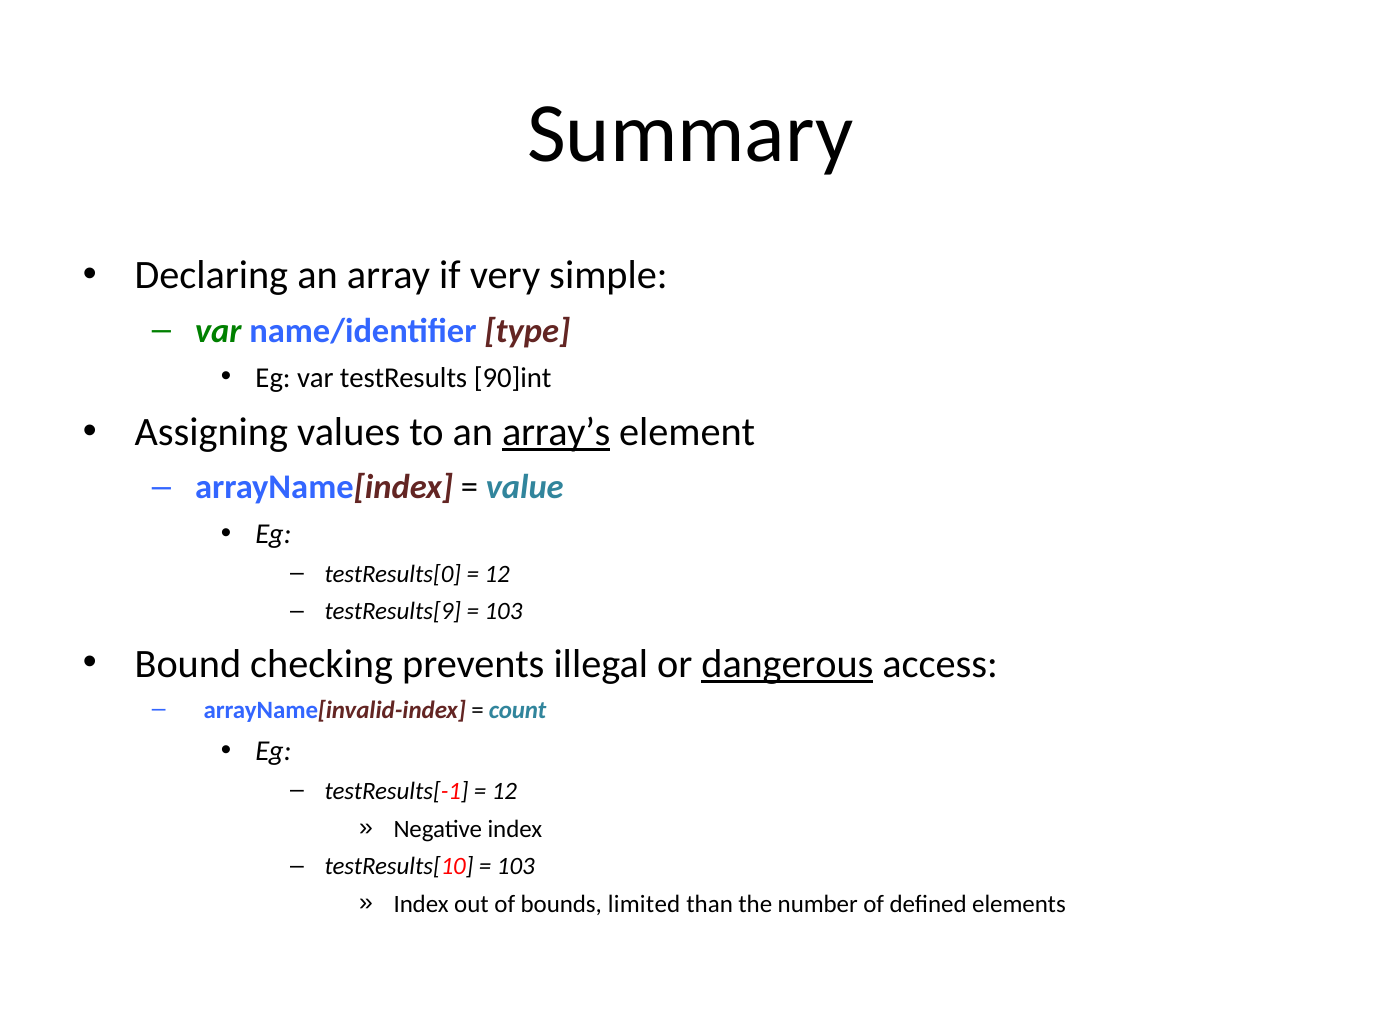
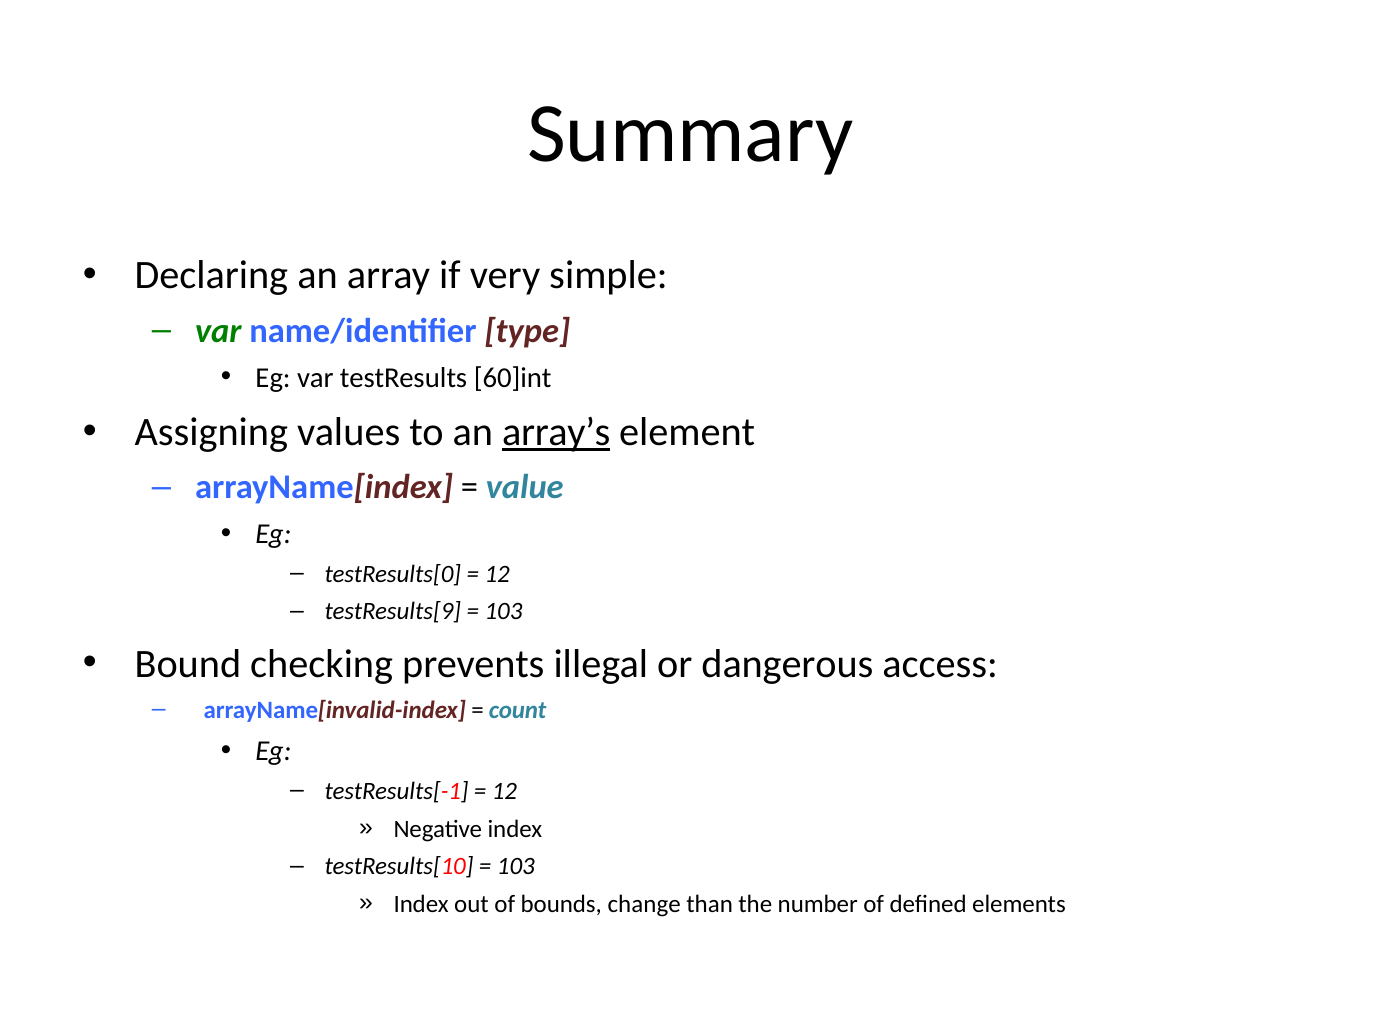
90]int: 90]int -> 60]int (513, 378)
dangerous underline: present -> none (787, 664)
limited: limited -> change (644, 904)
